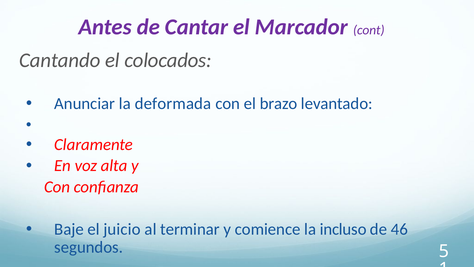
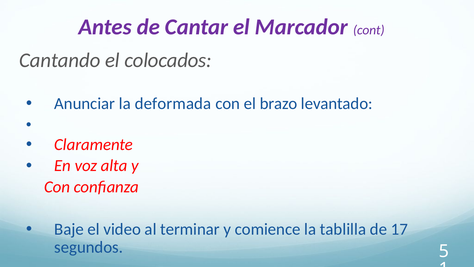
juicio: juicio -> video (122, 229)
incluso: incluso -> tablilla (343, 229)
46: 46 -> 17 (399, 229)
